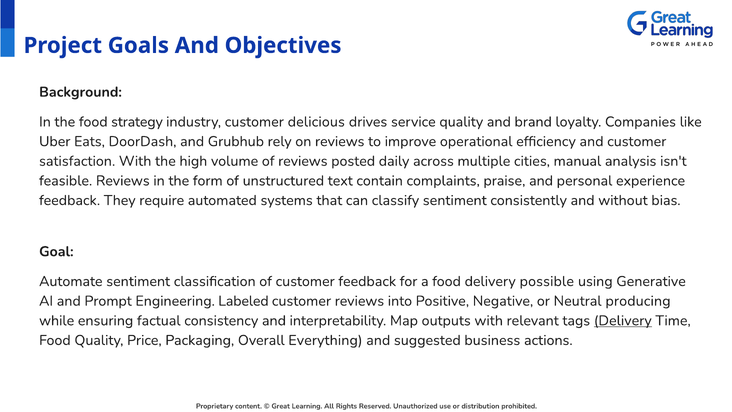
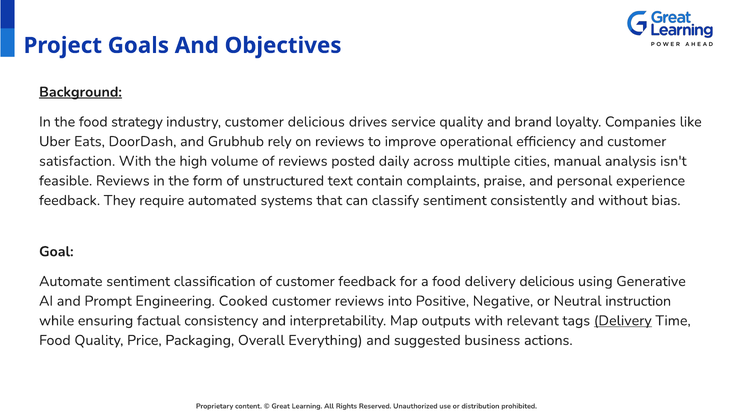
Background underline: none -> present (80, 92)
delivery possible: possible -> delicious (547, 281)
Labeled: Labeled -> Cooked (243, 301)
producing: producing -> instruction (638, 301)
